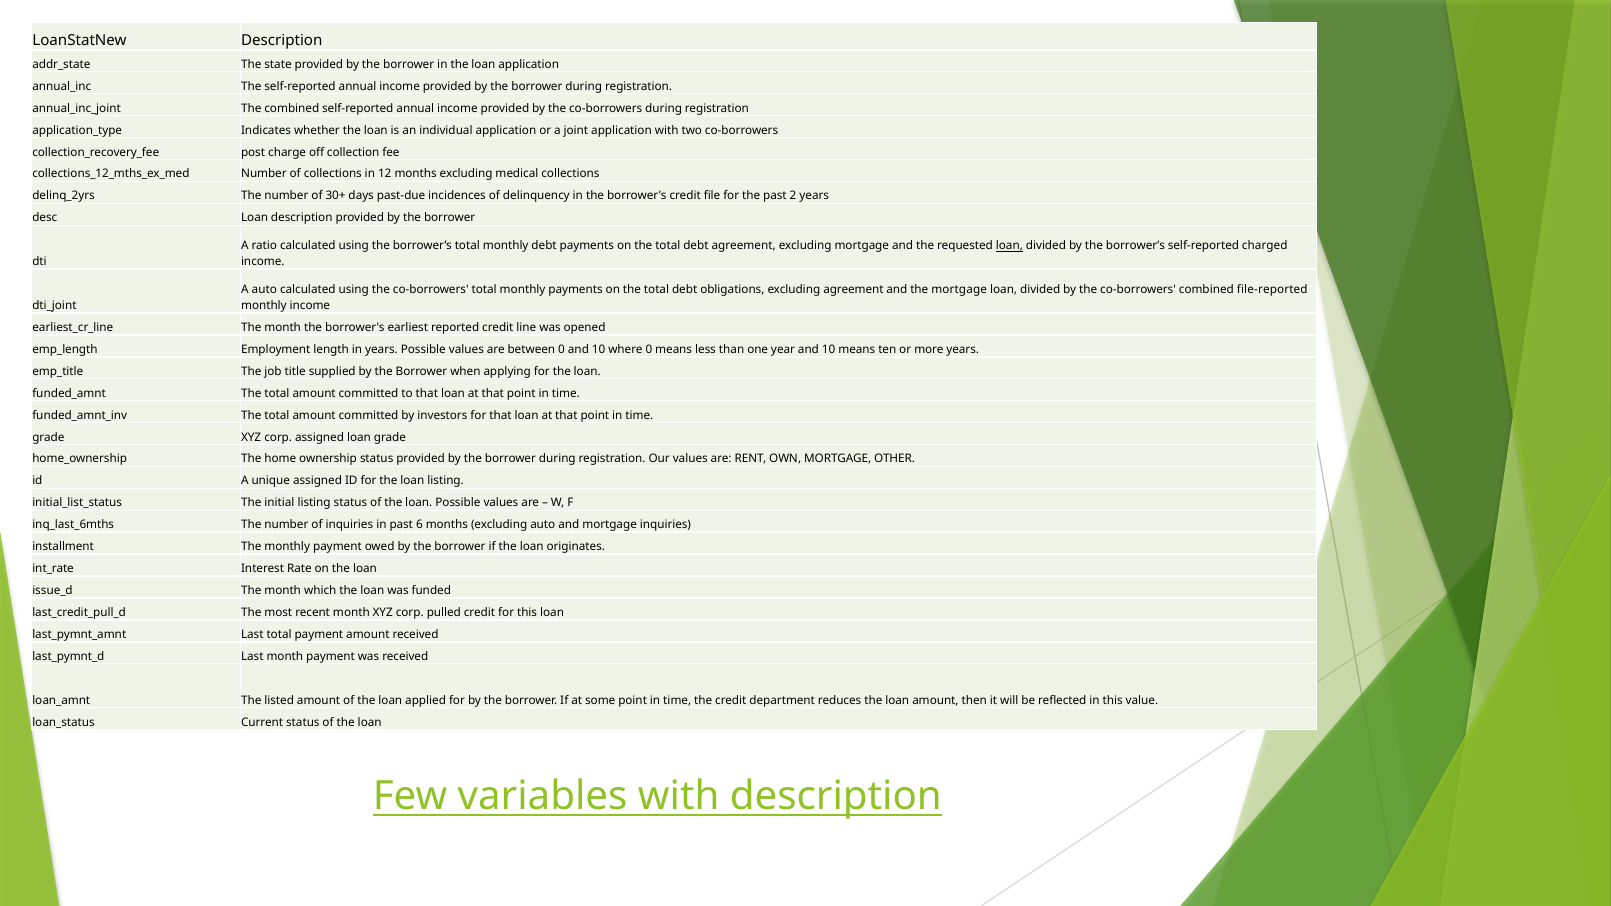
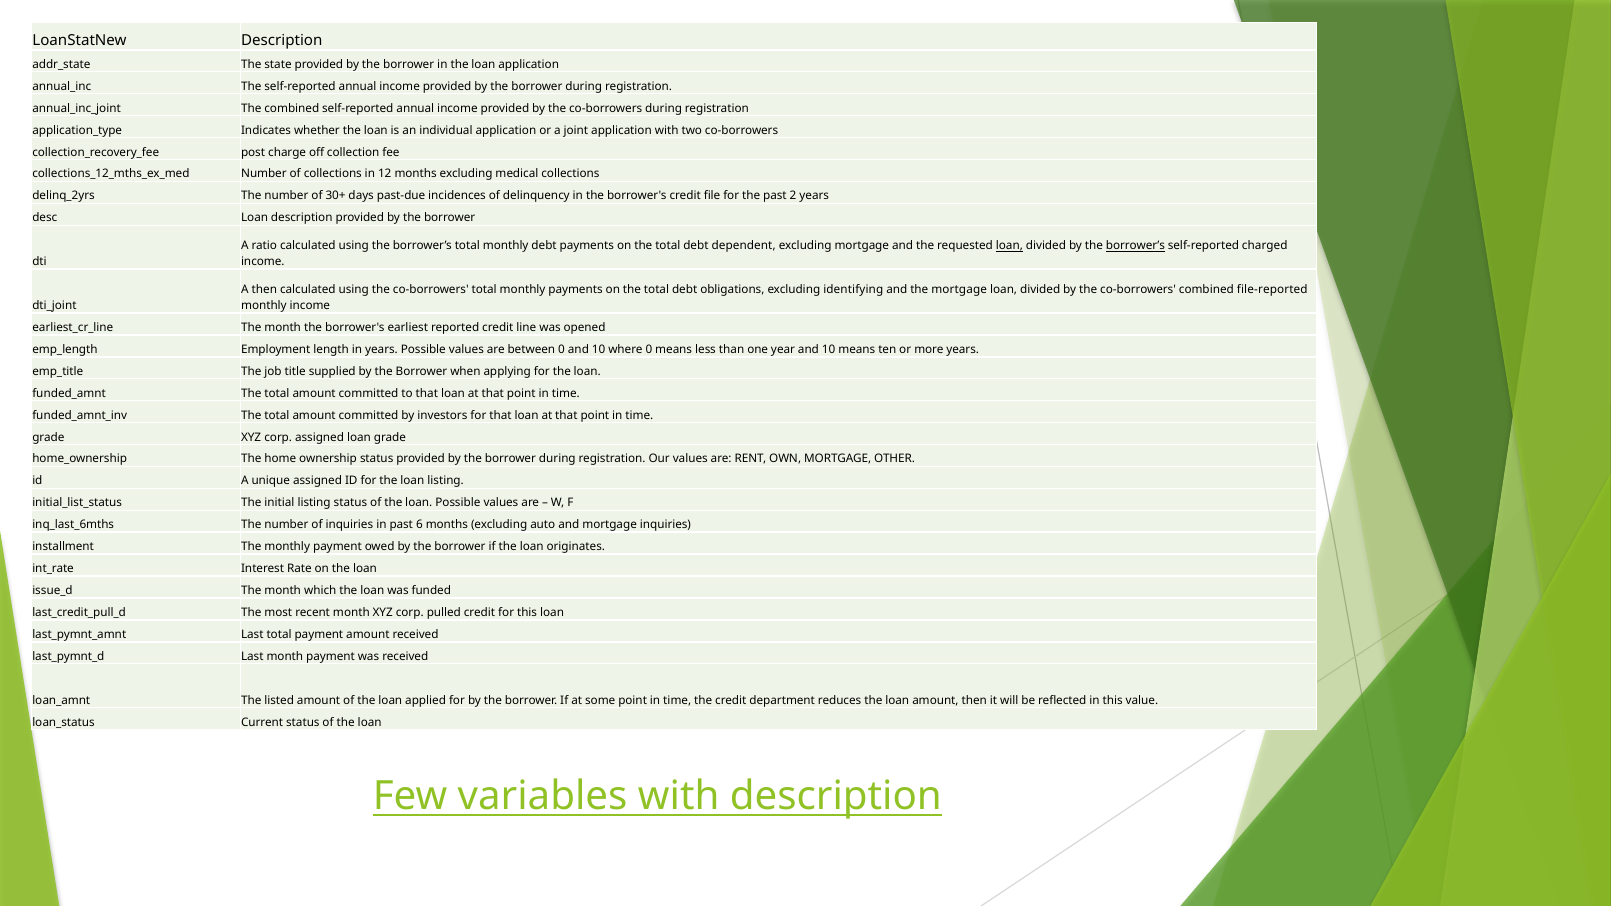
debt agreement: agreement -> dependent (744, 246)
borrower’s underline: none -> present (1135, 246)
A auto: auto -> then (264, 290)
excluding agreement: agreement -> identifying (853, 290)
